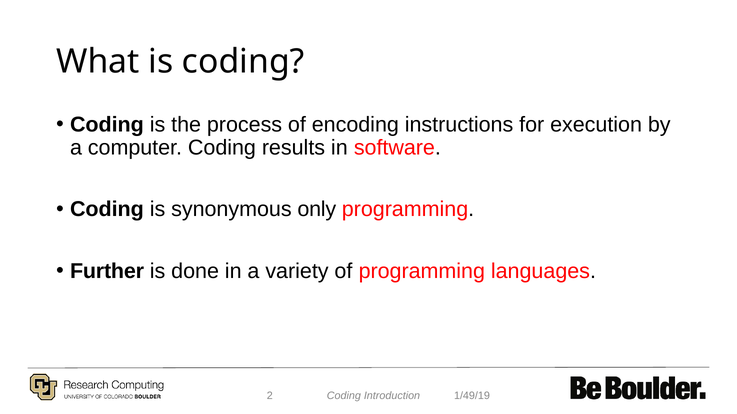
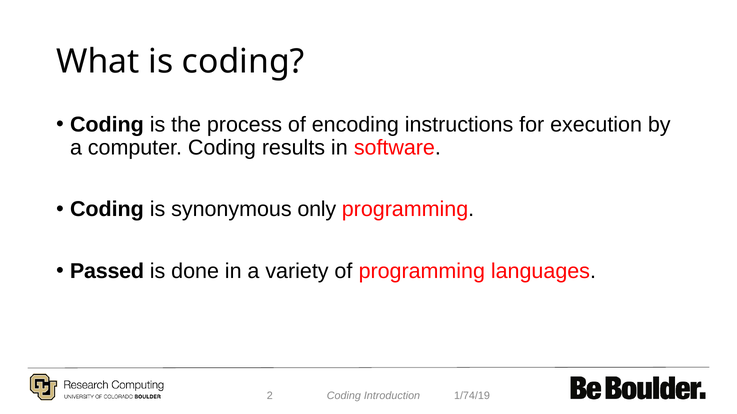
Further: Further -> Passed (107, 271)
1/49/19: 1/49/19 -> 1/74/19 (472, 396)
